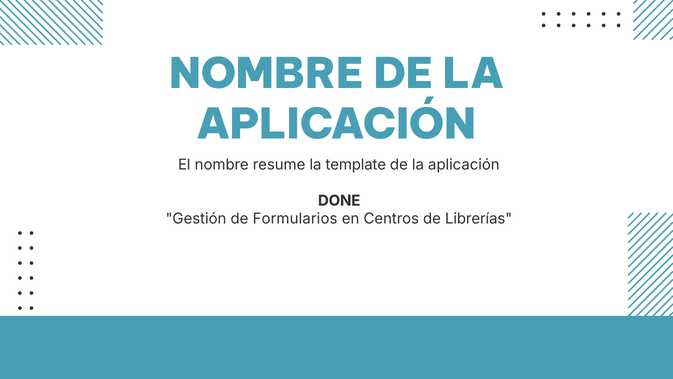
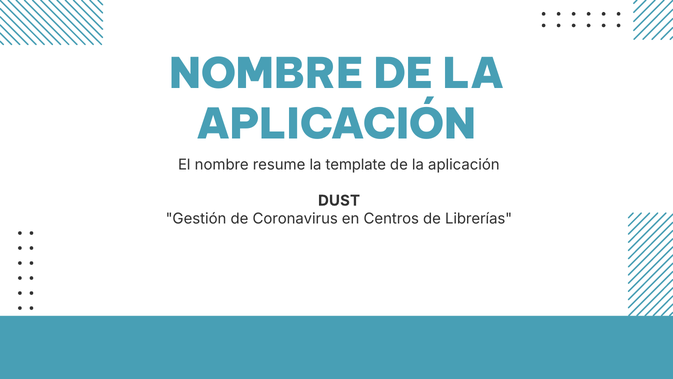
DONE: DONE -> DUST (339, 200)
Formularios: Formularios -> Coronavirus (295, 218)
